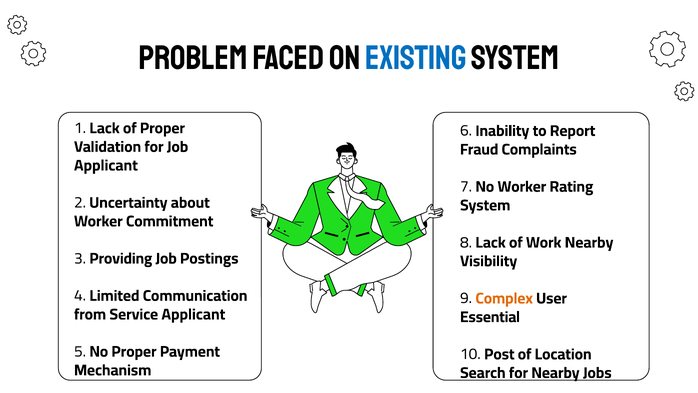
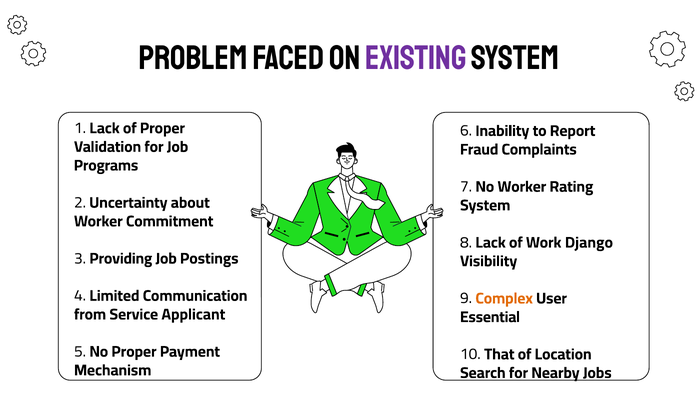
existing colour: blue -> purple (416, 58)
Applicant: Applicant -> Programs (106, 165)
Work Nearby: Nearby -> Django (589, 242)
Post: Post -> That (499, 354)
